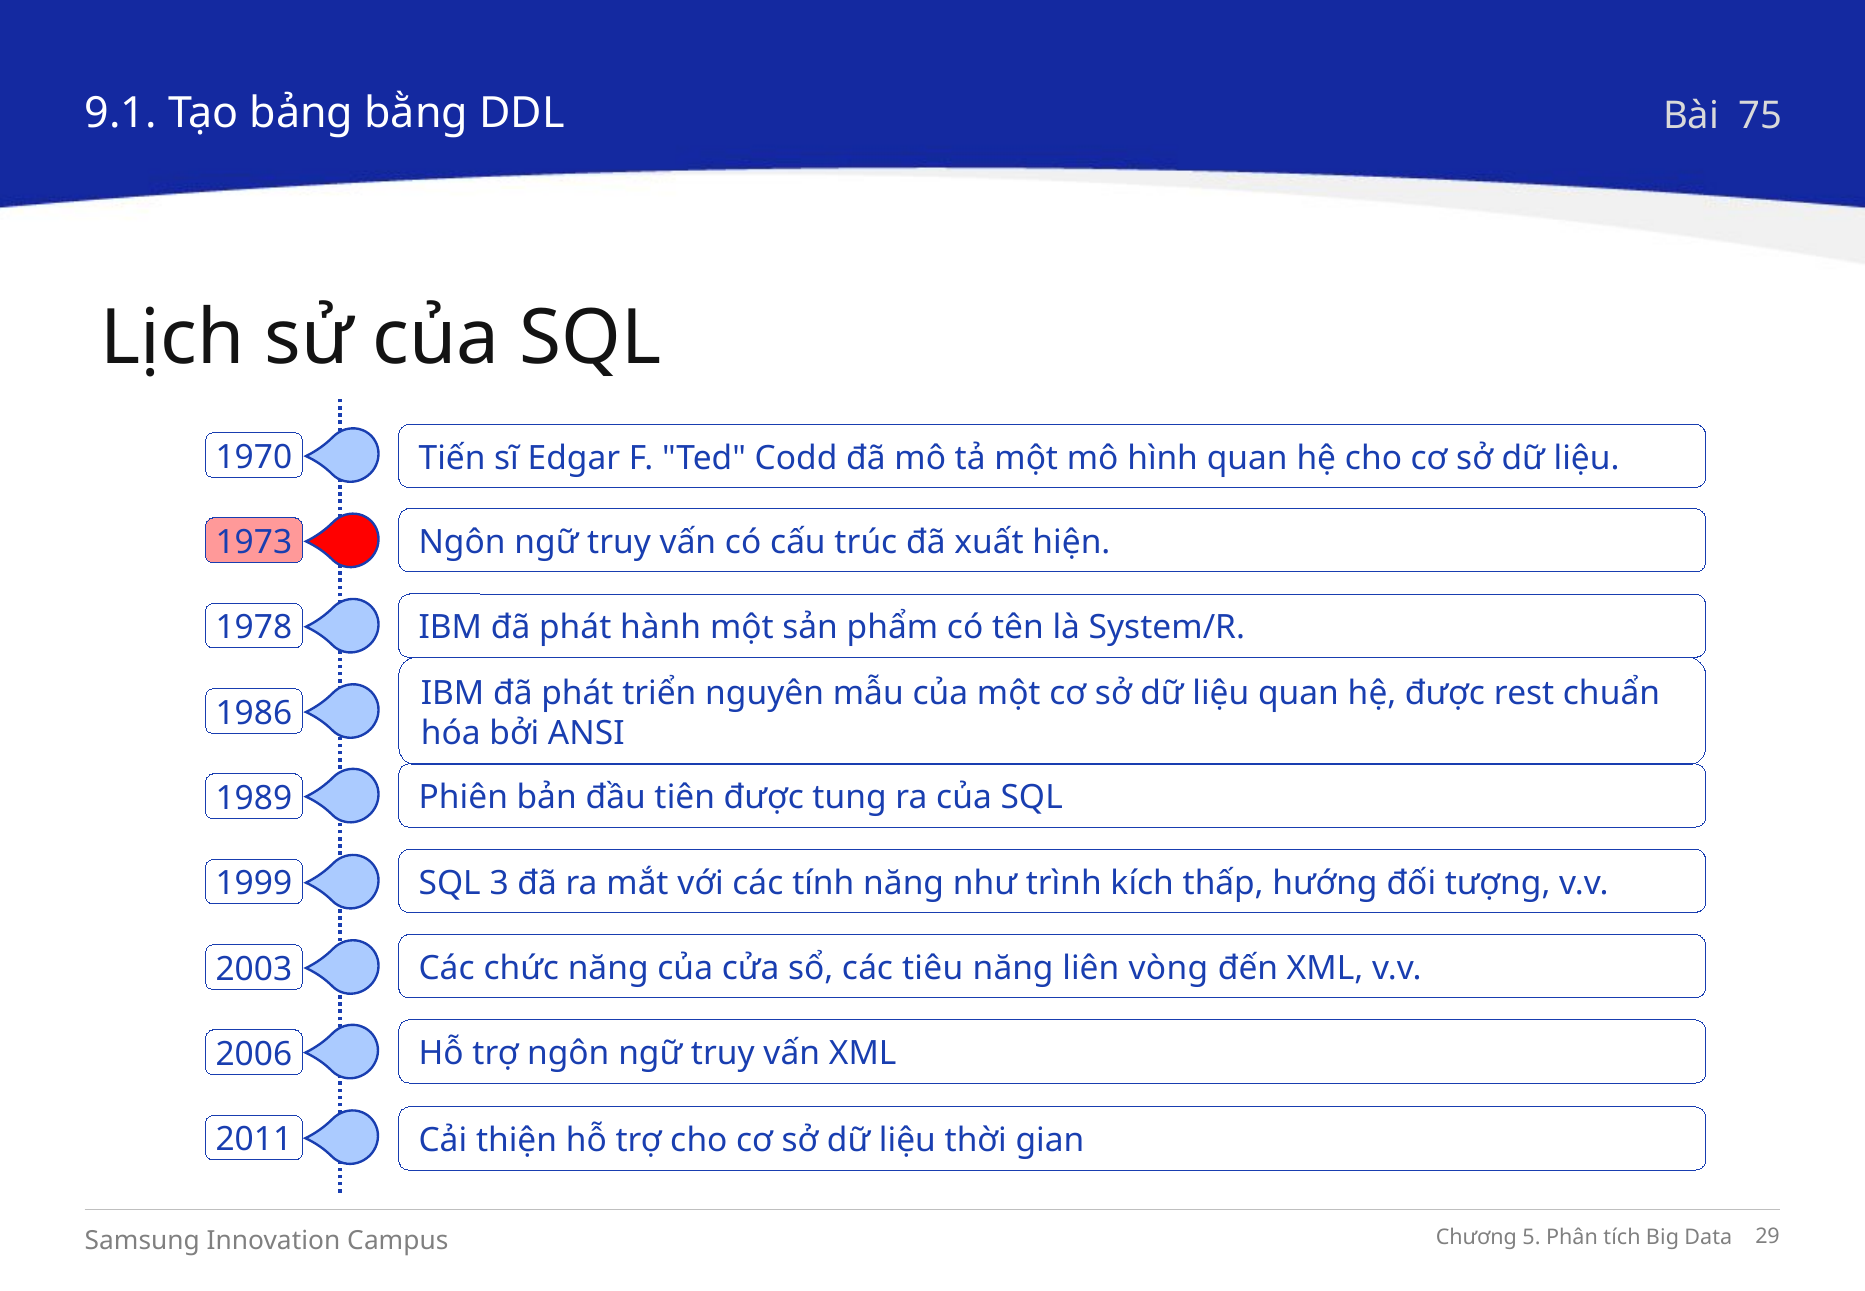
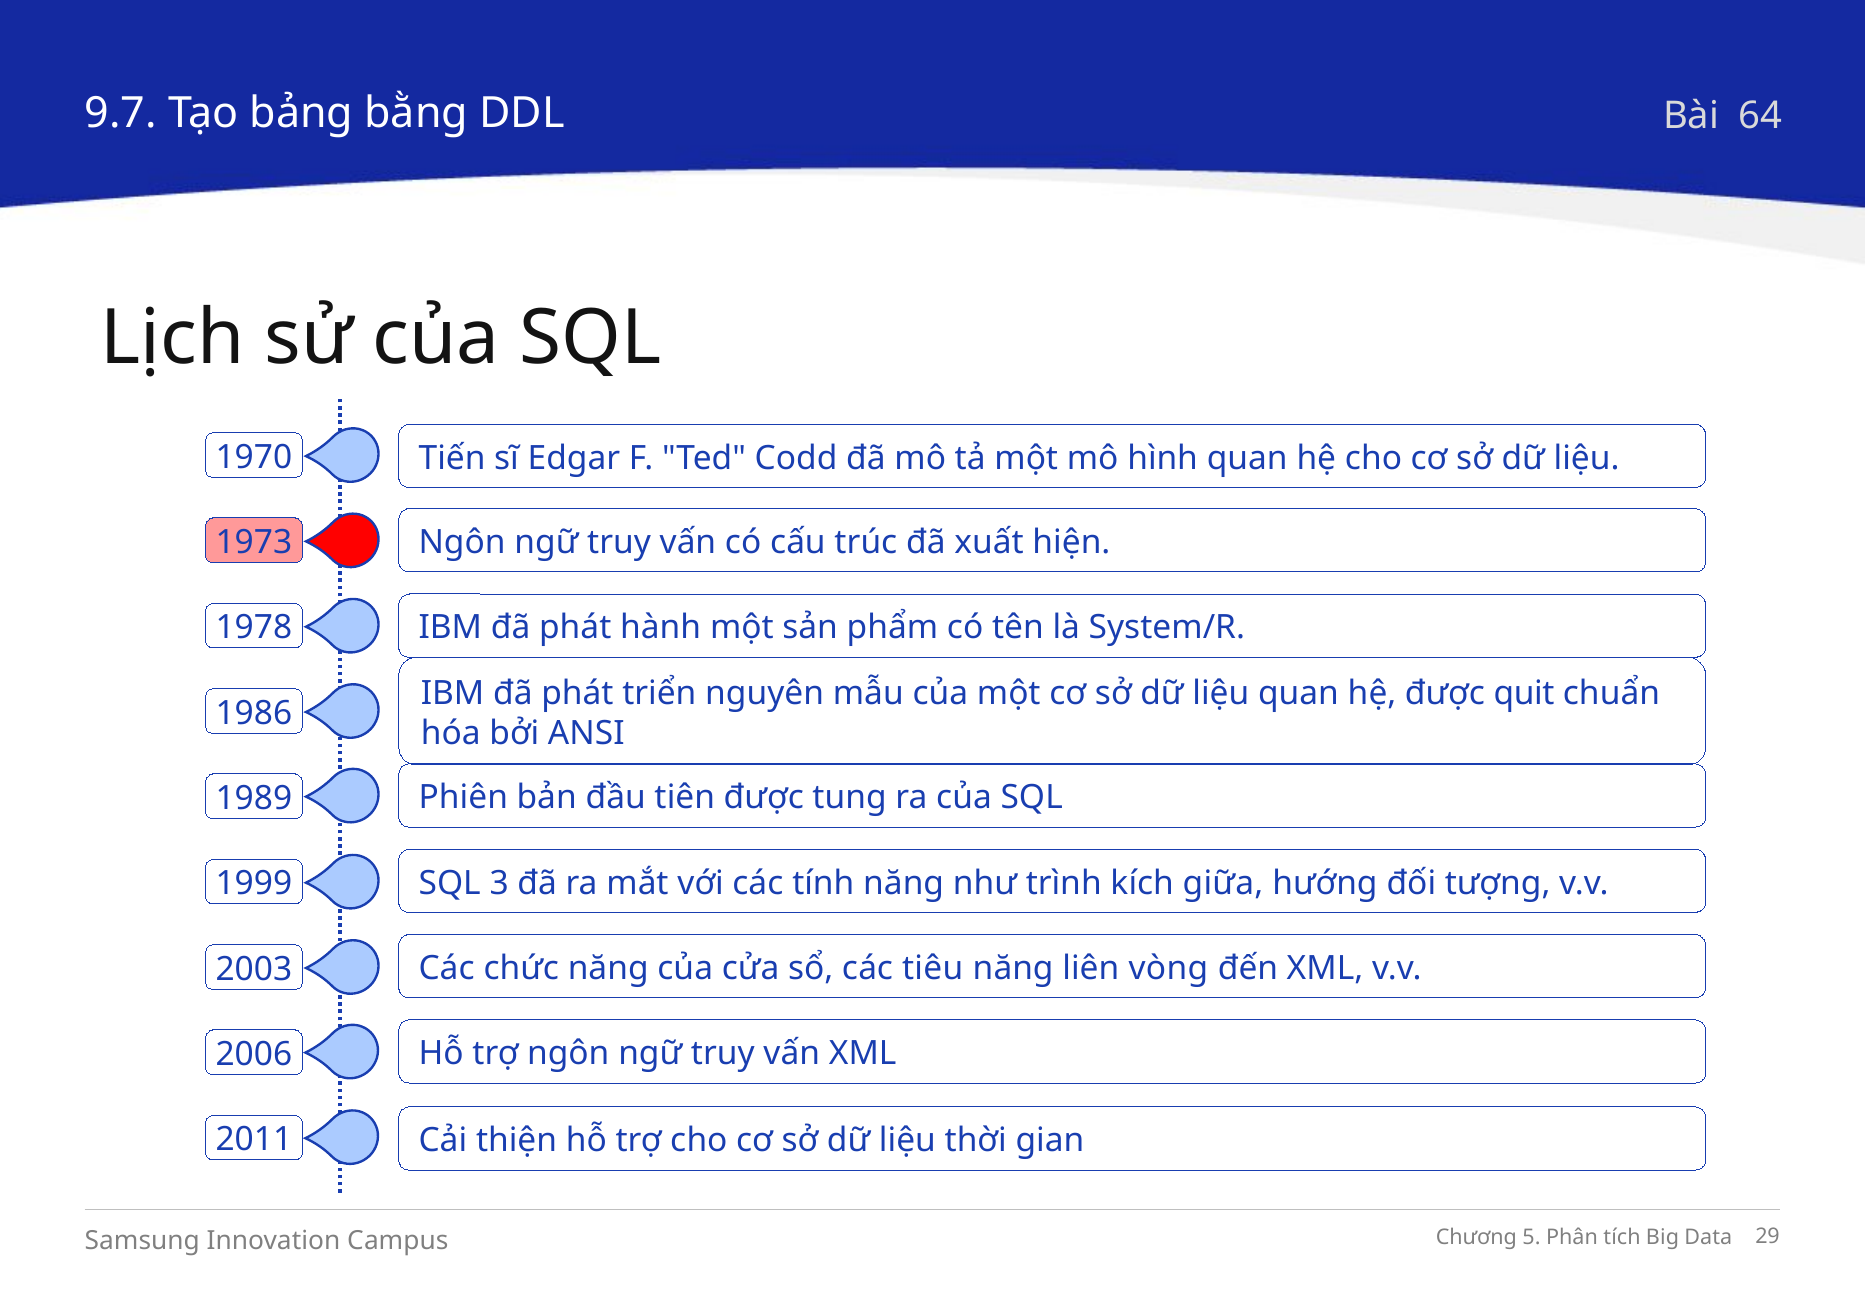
9.1: 9.1 -> 9.7 (121, 113)
75: 75 -> 64 (1761, 116)
rest: rest -> quit (1524, 693)
thấp: thấp -> giữa (1223, 883)
